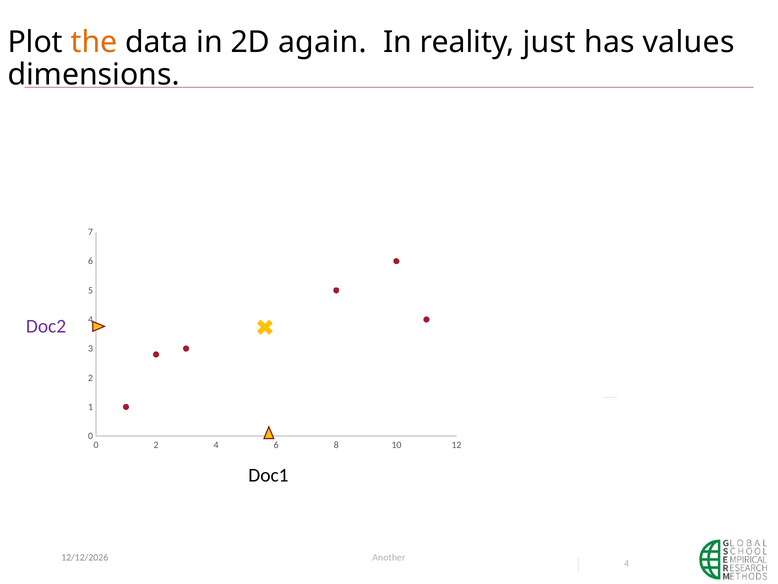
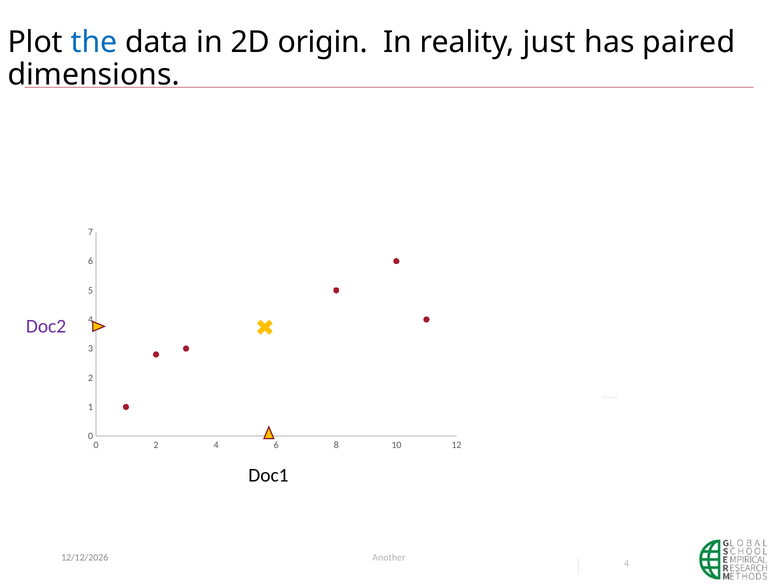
the colour: orange -> blue (94, 42)
again: again -> origin (323, 42)
values: values -> paired (689, 42)
